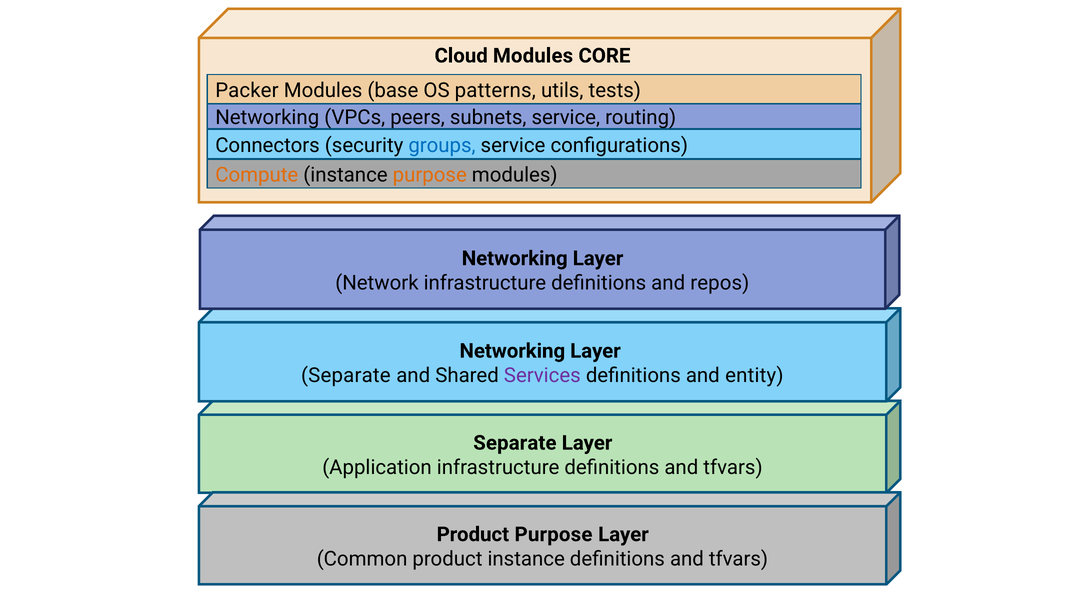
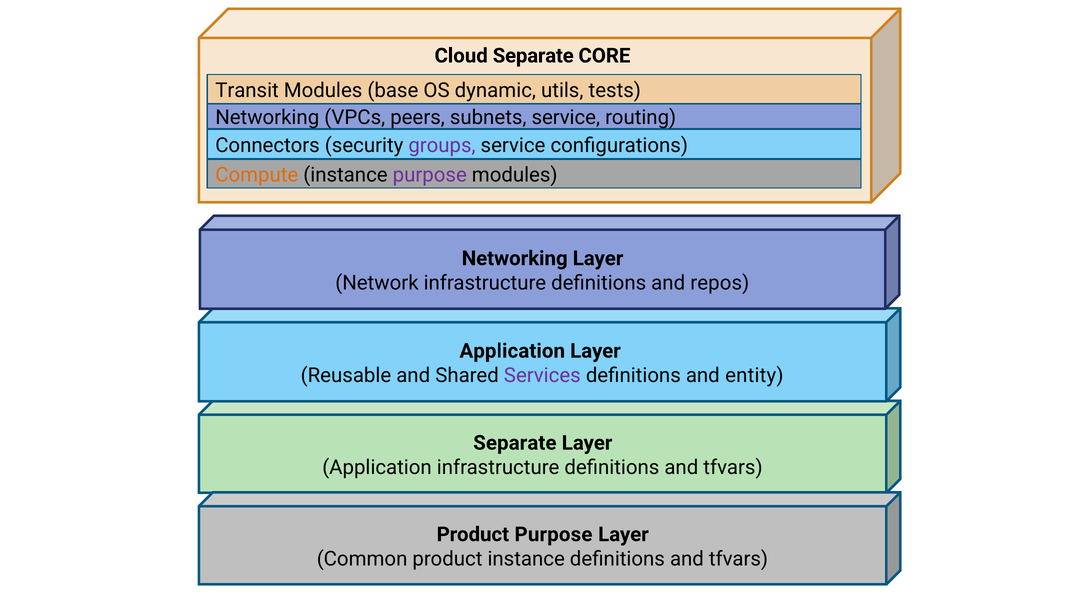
Cloud Modules: Modules -> Separate (533, 56)
Packer: Packer -> Transit (247, 90)
patterns: patterns -> dynamic (495, 90)
groups colour: blue -> purple (442, 145)
purpose colour: orange -> purple (430, 175)
Networking: Networking -> Application (512, 351)
Separate: Separate -> Reusable (346, 376)
